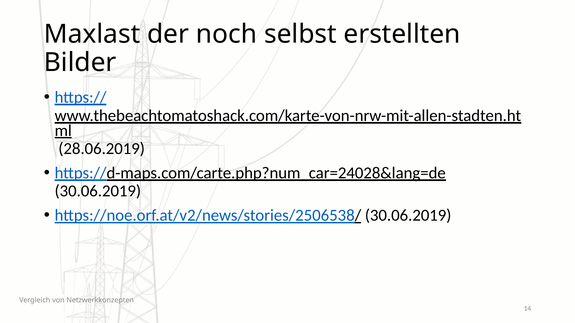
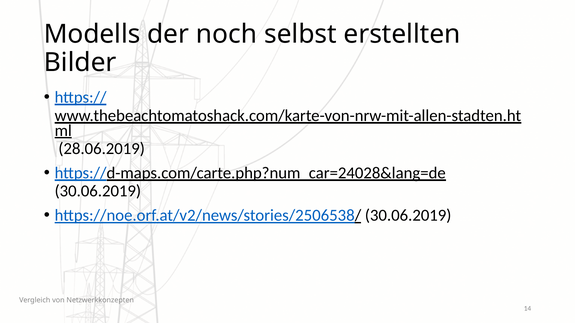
Maxlast: Maxlast -> Modells (92, 34)
